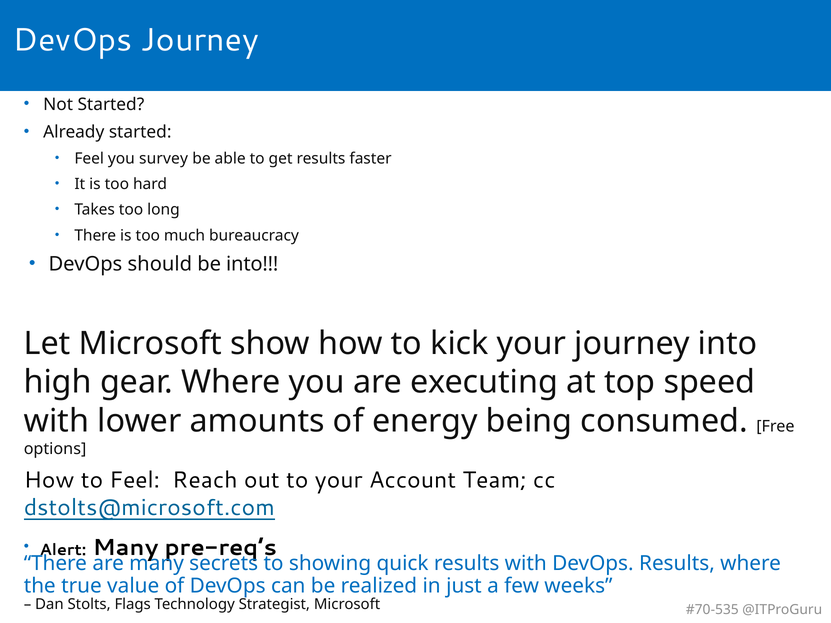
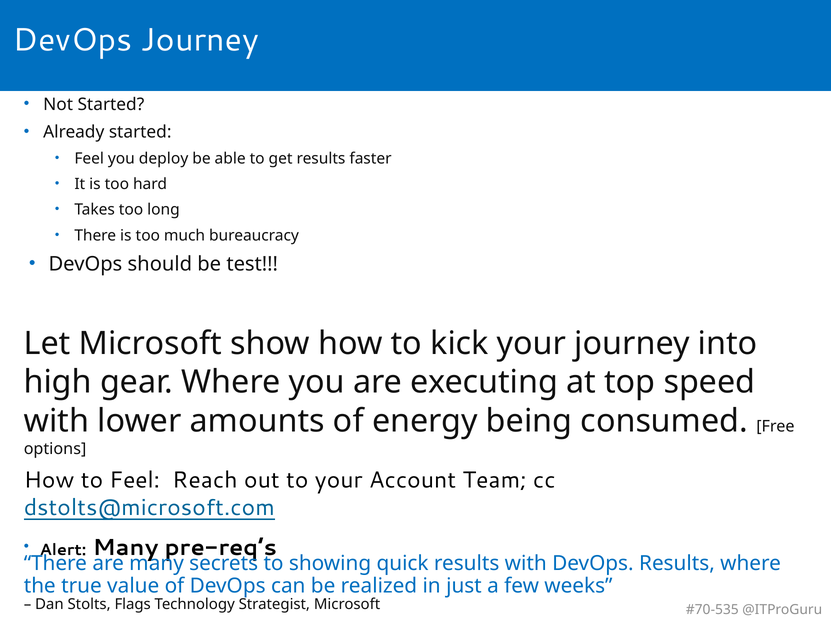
survey: survey -> deploy (164, 159)
be into: into -> test (252, 264)
